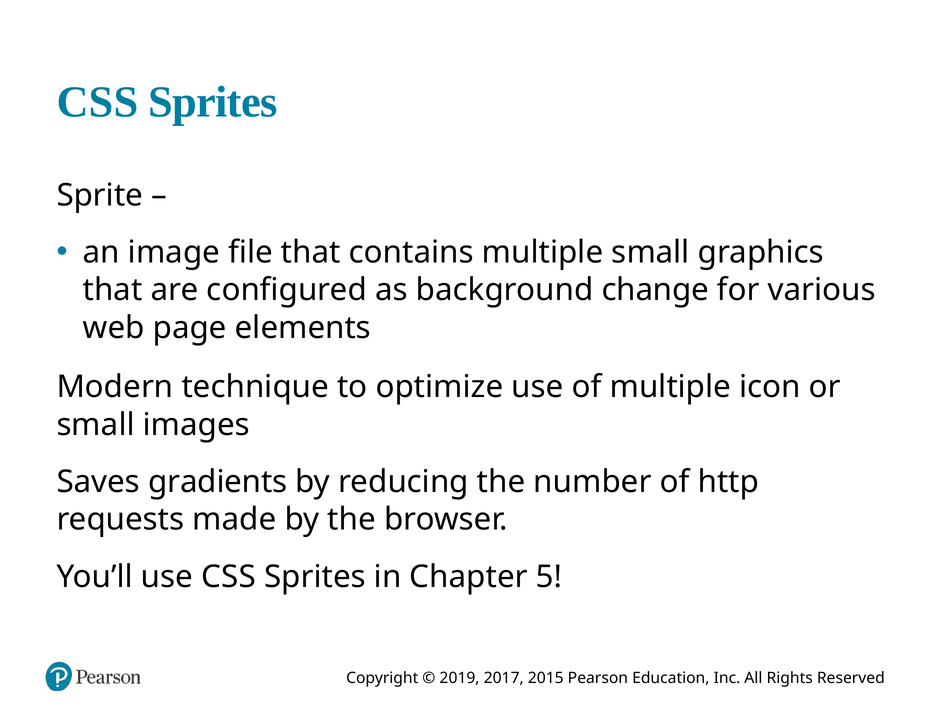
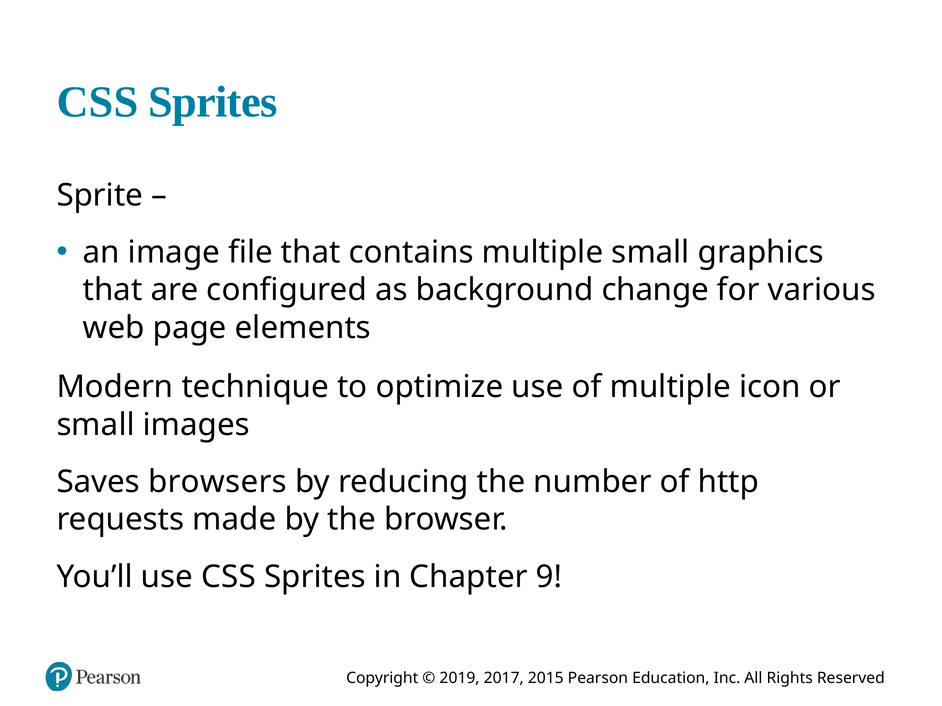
gradients: gradients -> browsers (217, 482)
5: 5 -> 9 (549, 577)
